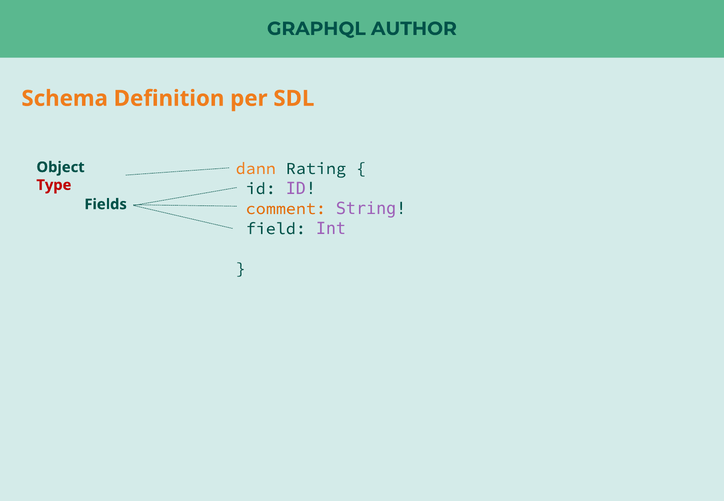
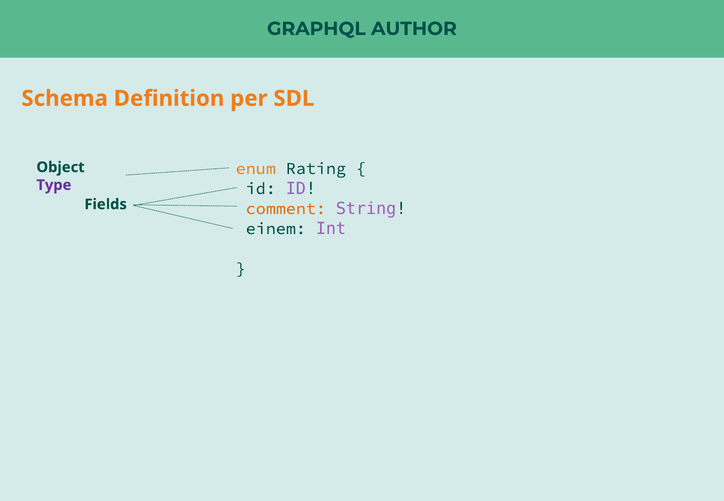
dann: dann -> enum (256, 169)
Type colour: red -> purple (54, 185)
field: field -> einem (276, 229)
